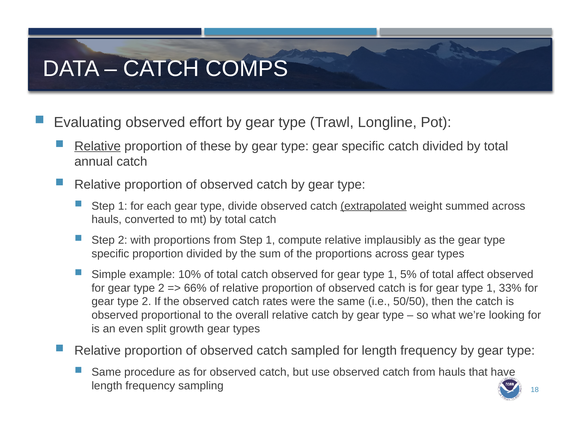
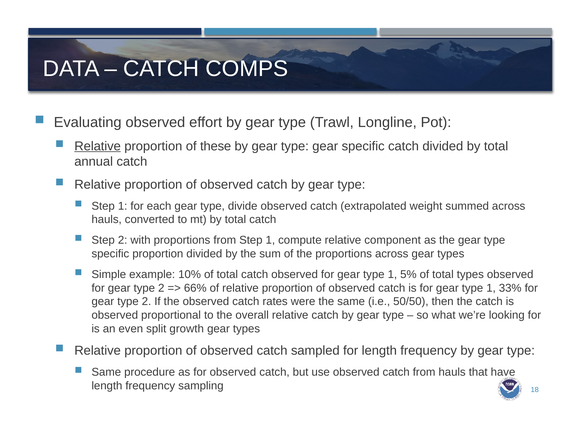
extrapolated underline: present -> none (373, 206)
implausibly: implausibly -> component (393, 241)
total affect: affect -> types (470, 275)
